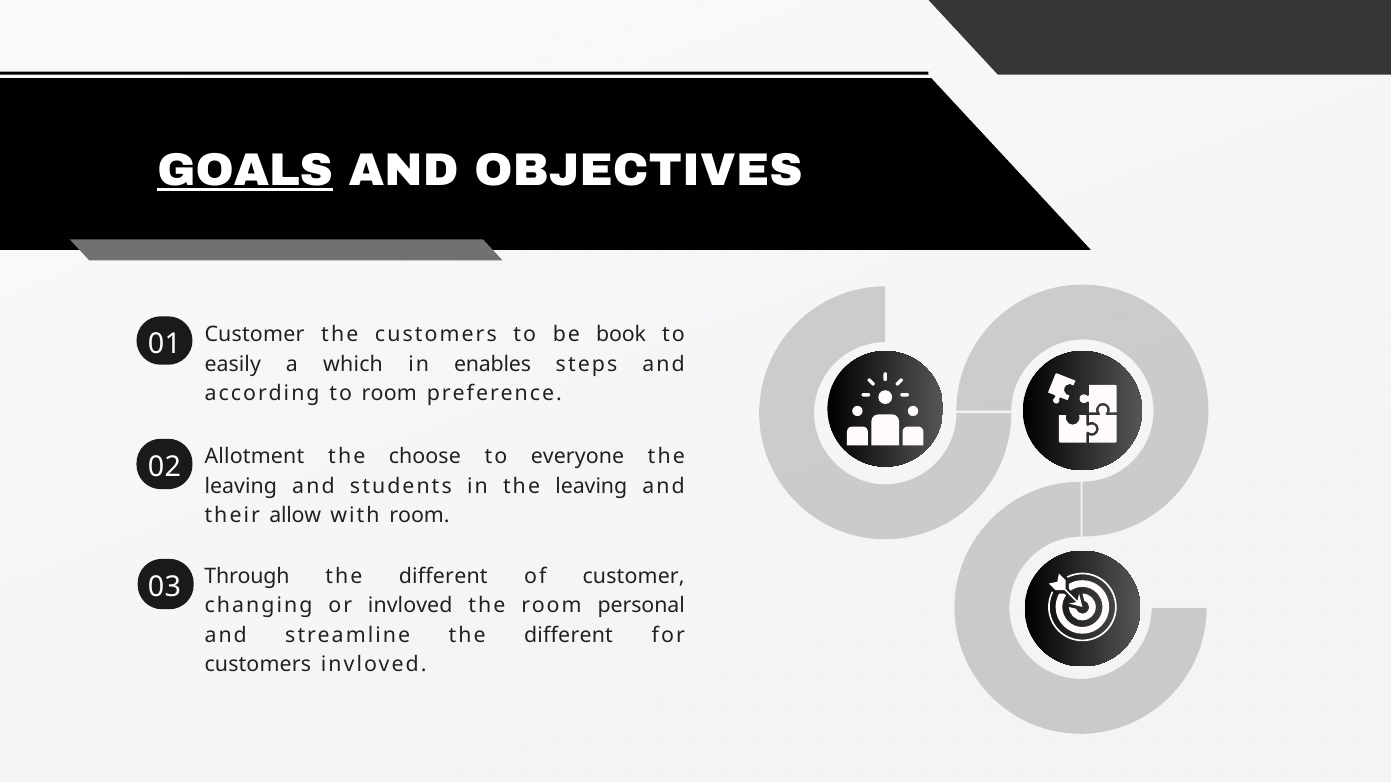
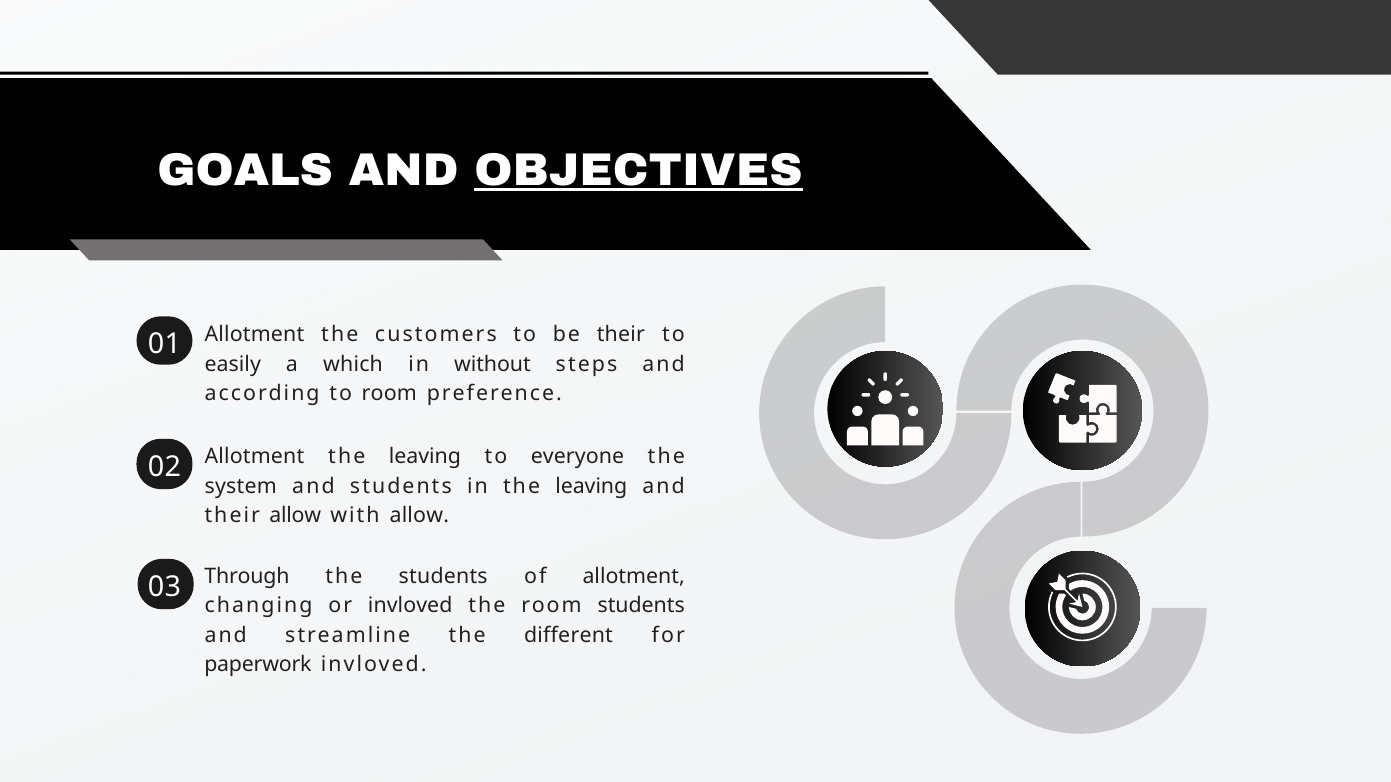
GOALS underline: present -> none (245, 170)
OBJECTIVES underline: none -> present (639, 170)
01 Customer: Customer -> Allotment (254, 335)
be book: book -> their (621, 335)
enables: enables -> without (492, 365)
choose: choose -> leaving (425, 457)
leaving: leaving -> system (241, 486)
with room: room -> allow (419, 516)
different: different -> students (443, 577)
of customer: customer -> allotment (634, 577)
room personal: personal -> students (641, 606)
customers: customers -> paperwork (258, 665)
